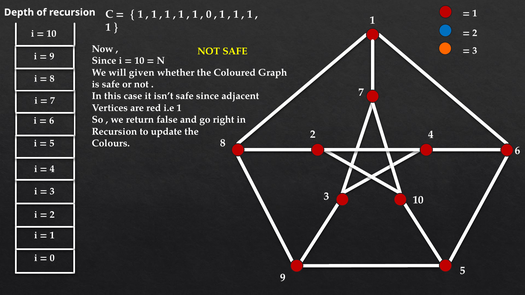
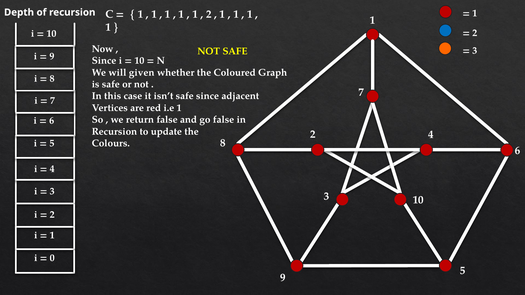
0: 0 -> 2 (209, 14)
go right: right -> false (223, 120)
